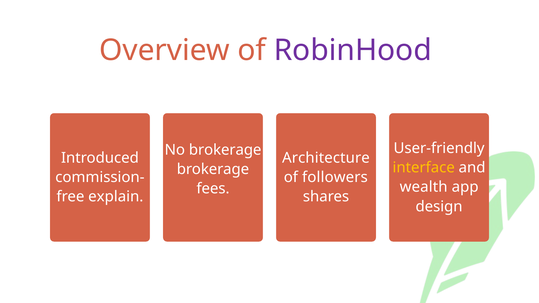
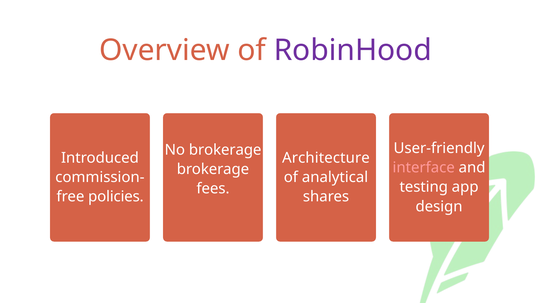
interface colour: yellow -> pink (424, 168)
followers: followers -> analytical (335, 177)
wealth: wealth -> testing (424, 187)
explain: explain -> policies (116, 197)
